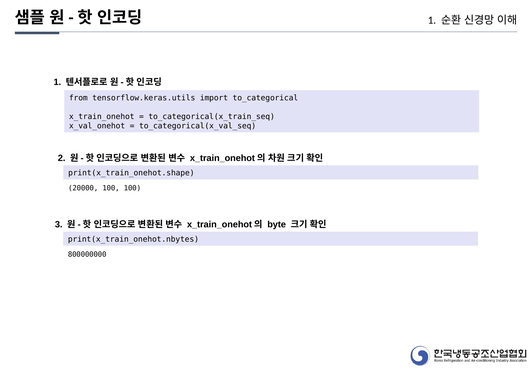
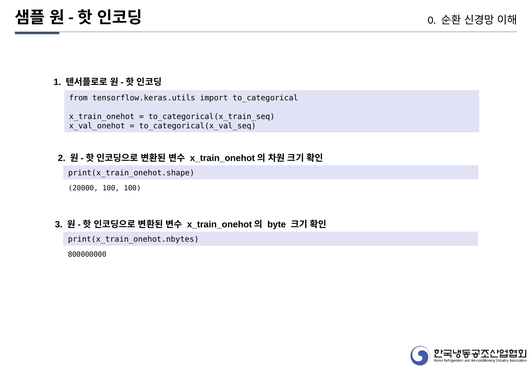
1: 1 -> 0 (432, 20)
